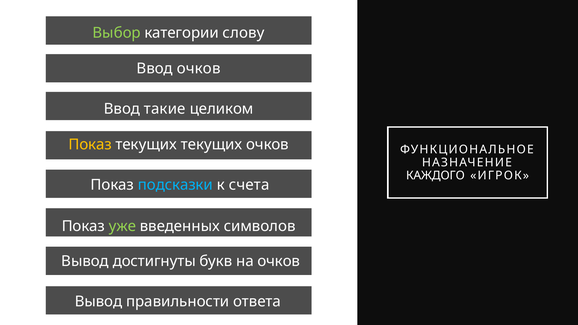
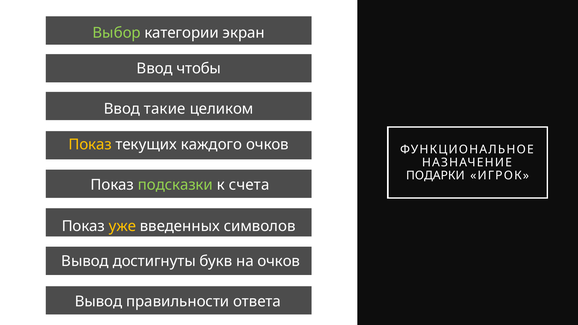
слову: слову -> экран (244, 33)
Ввод очков: очков -> чтобы (199, 69)
текущих текущих: текущих -> каждого (211, 144)
КАЖДОГО: КАЖДОГО -> ПОДАРКИ (435, 176)
подсказки colour: light blue -> light green (175, 185)
уже colour: light green -> yellow (122, 226)
